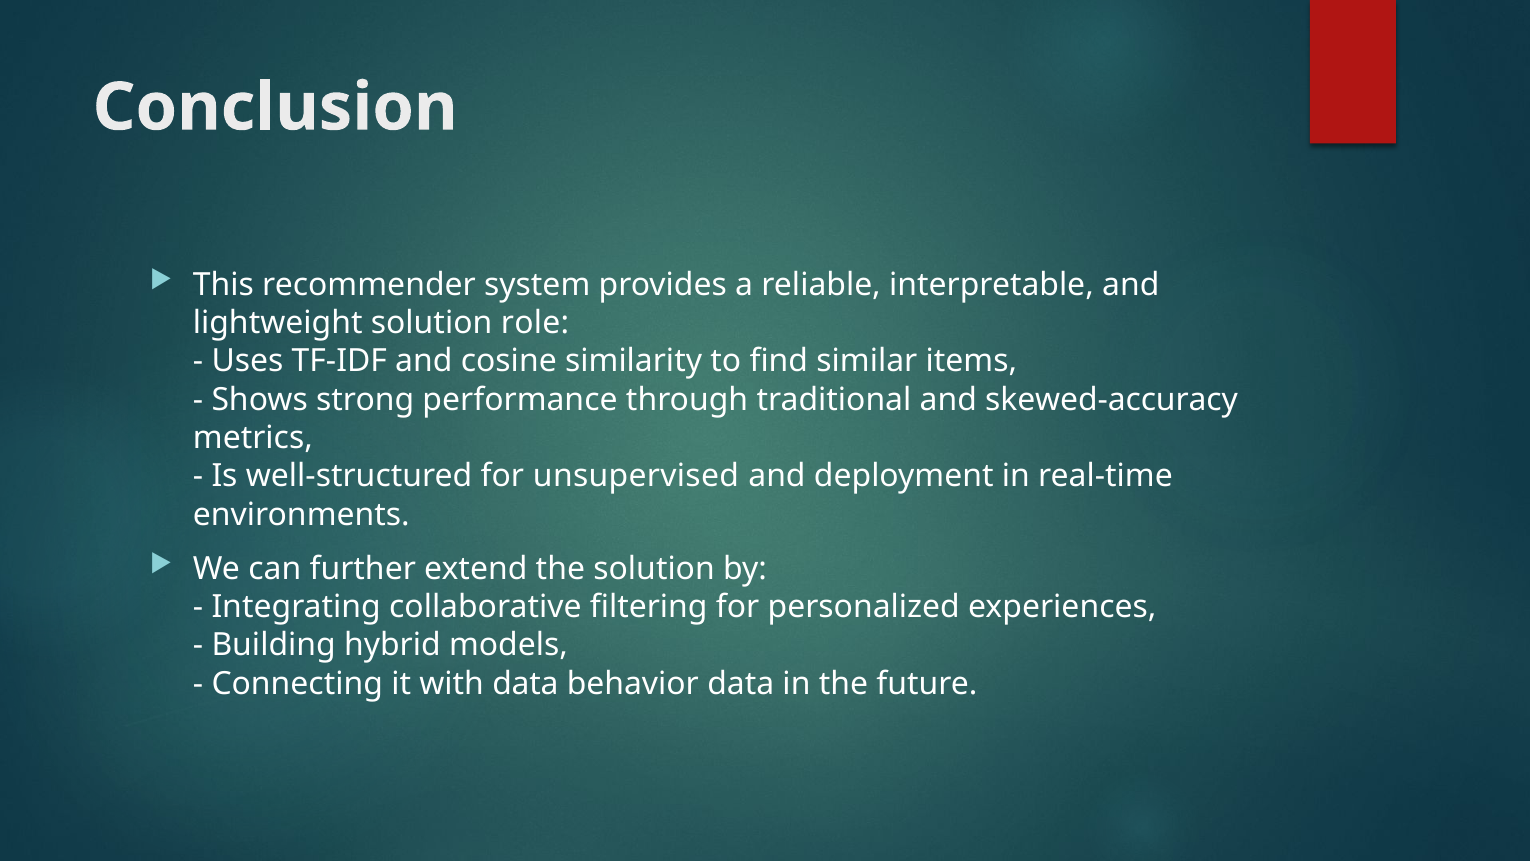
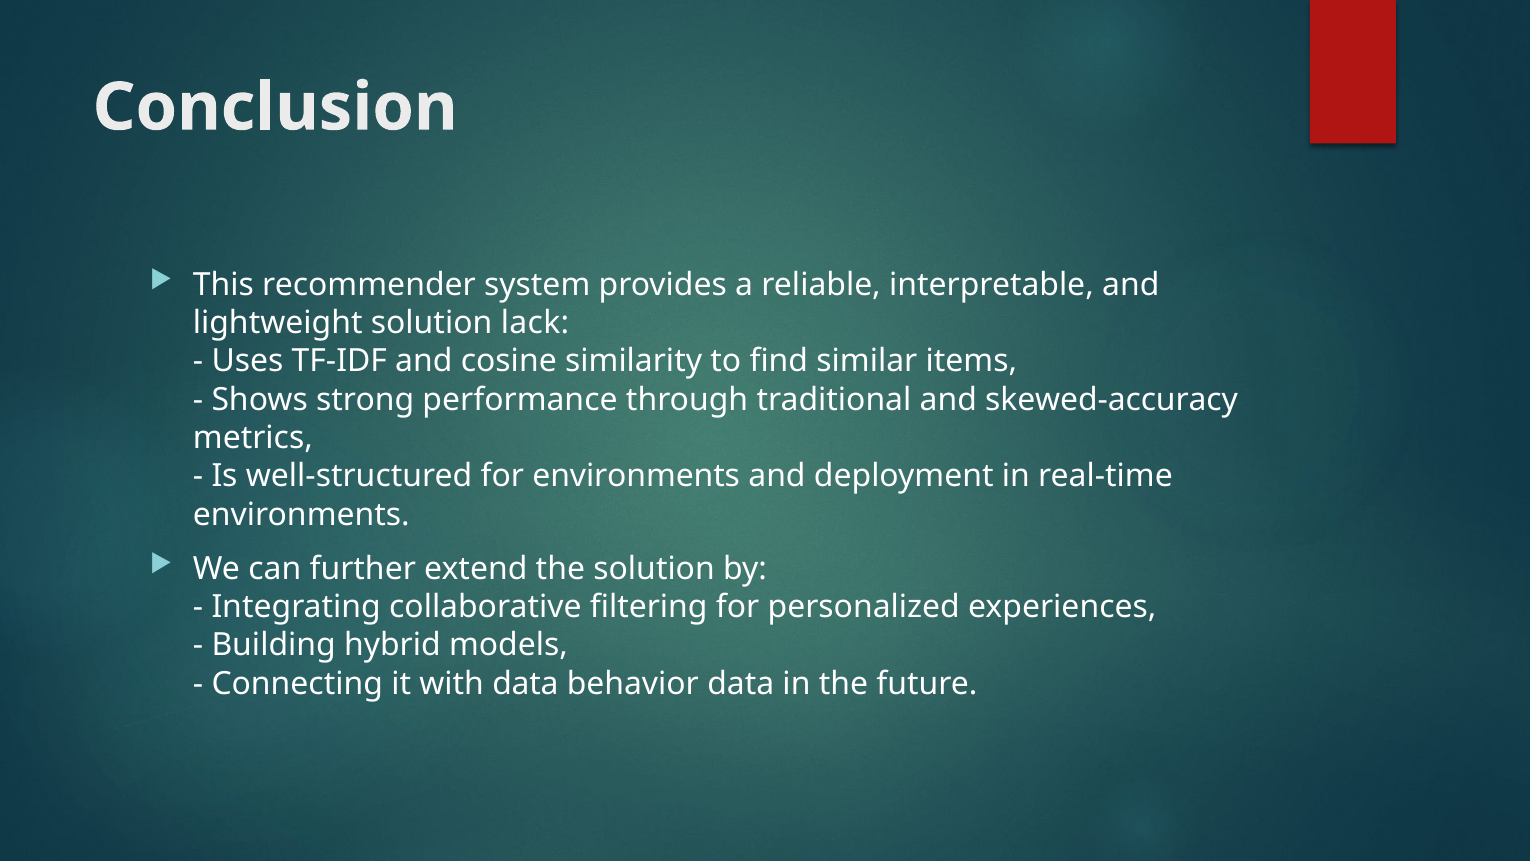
role: role -> lack (535, 323)
for unsupervised: unsupervised -> environments (636, 476)
